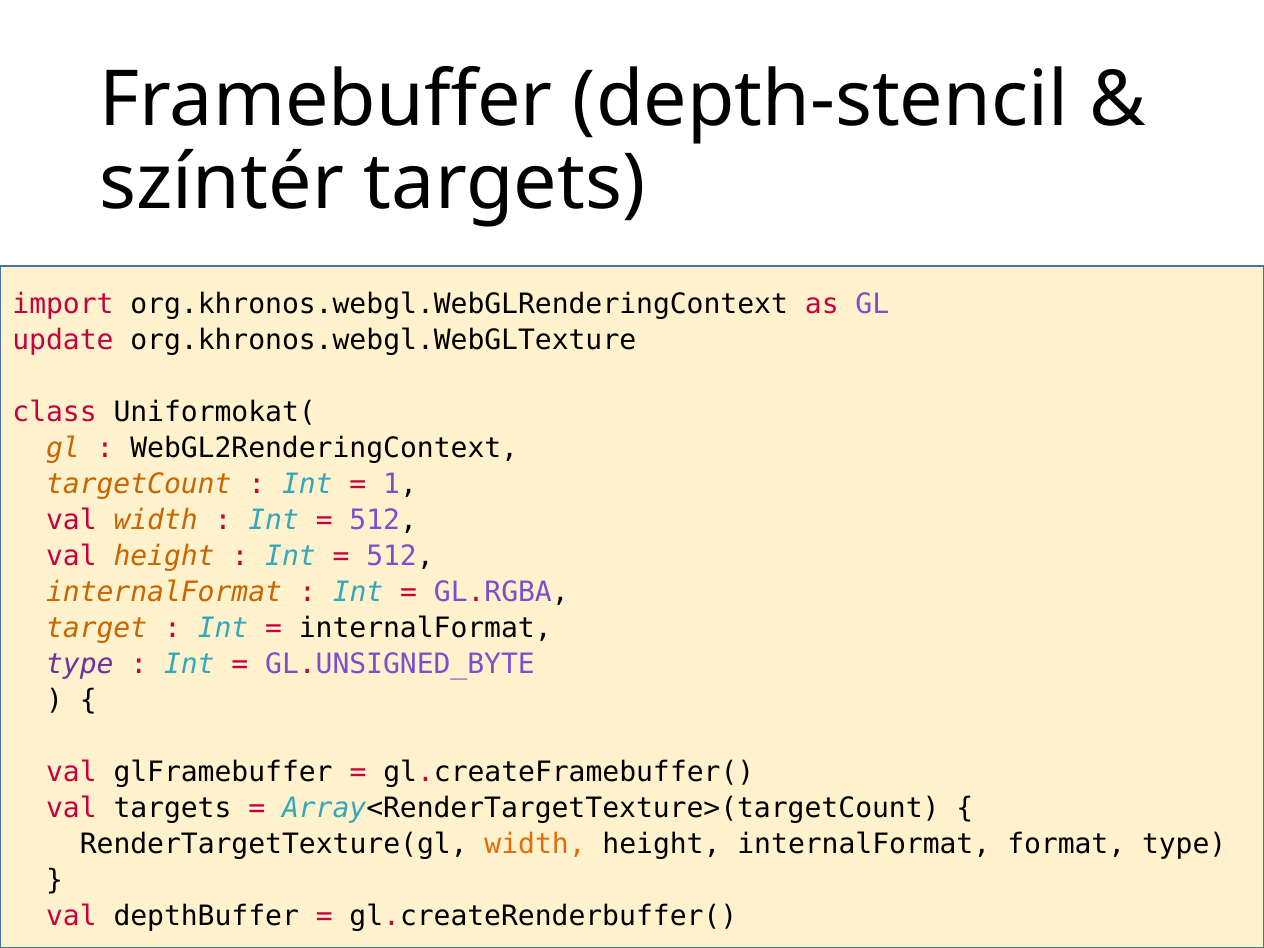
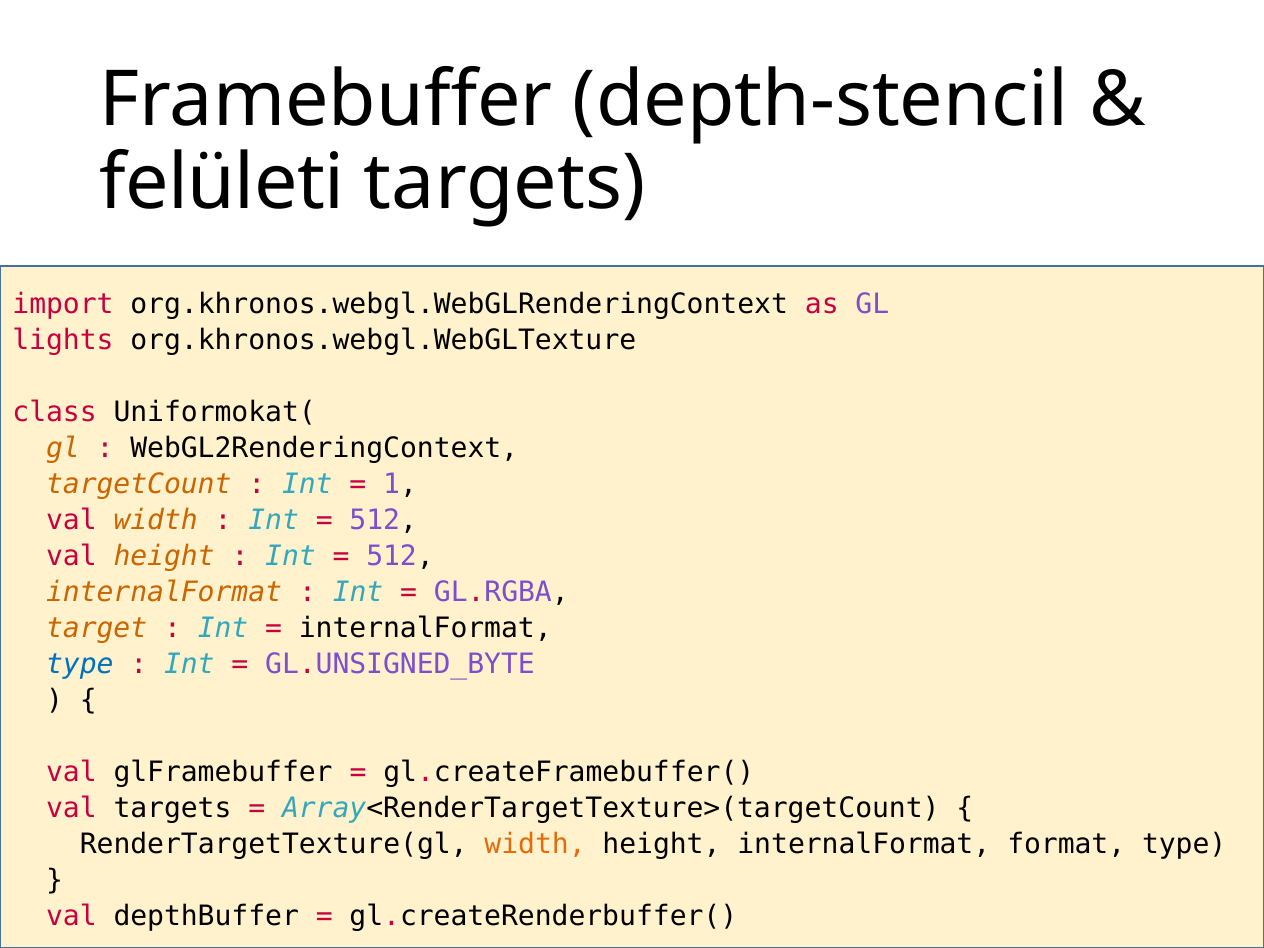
színtér: színtér -> felületi (222, 183)
update: update -> lights (63, 340)
type colour: purple -> blue (80, 664)
